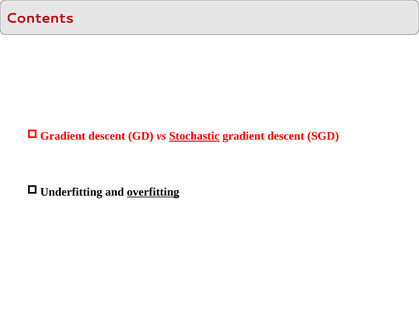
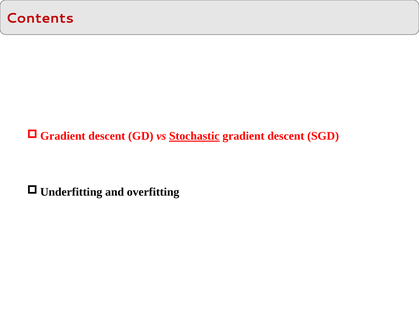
overfitting underline: present -> none (153, 192)
